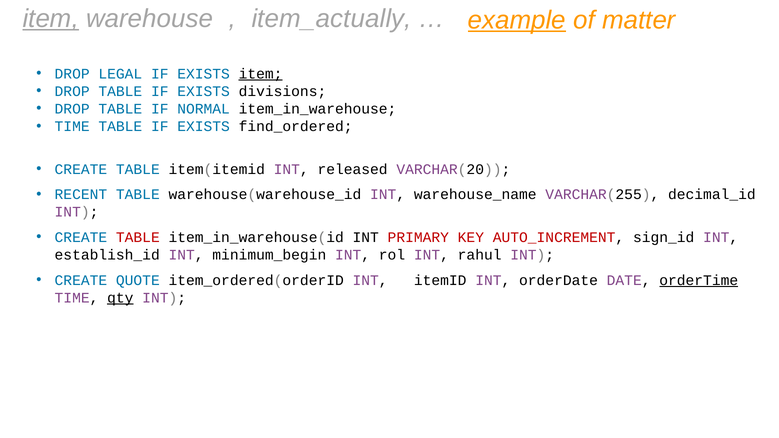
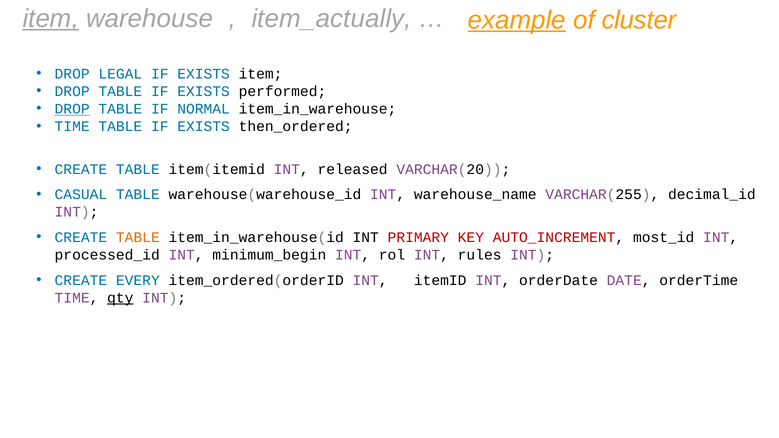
matter: matter -> cluster (639, 20)
item underline: present -> none (261, 74)
divisions: divisions -> performed (282, 91)
DROP underline: none -> present (72, 109)
find_ordered: find_ordered -> then_ordered (296, 127)
RECENT: RECENT -> CASUAL (81, 195)
TABLE colour: red -> orange (138, 237)
sign_id: sign_id -> most_id (664, 237)
establish_id: establish_id -> processed_id (107, 255)
rahul: rahul -> rules (480, 255)
QUOTE: QUOTE -> EVERY (138, 280)
orderTime underline: present -> none (699, 280)
